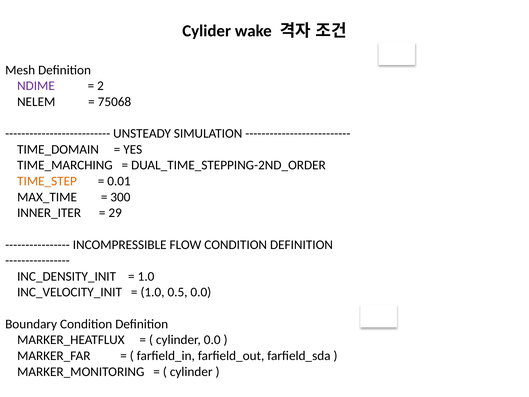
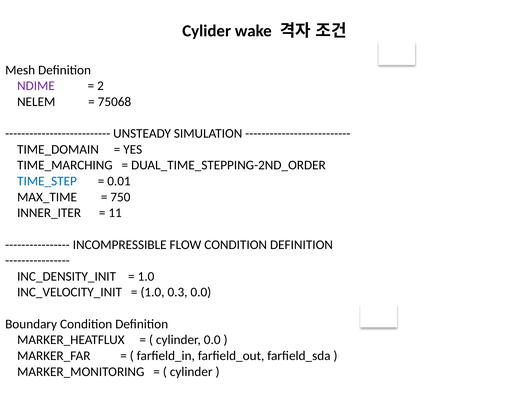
TIME_STEP colour: orange -> blue (47, 181)
300: 300 -> 750 (120, 197)
29: 29 -> 11 (115, 213)
0.5: 0.5 -> 0.3 (177, 292)
